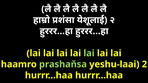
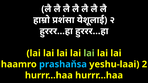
prashaňsa colour: light green -> light blue (63, 64)
